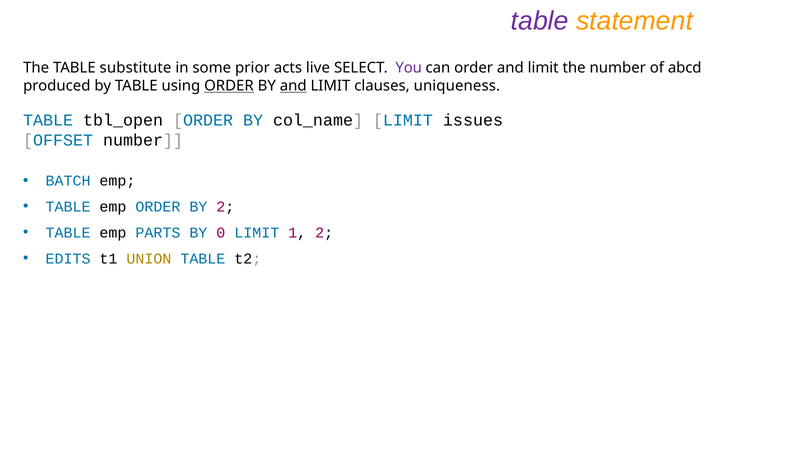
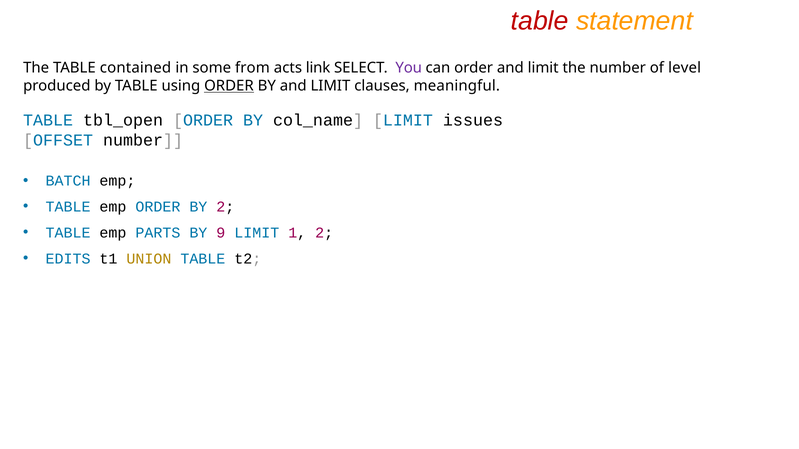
table colour: purple -> red (540, 21)
substitute: substitute -> contained (136, 68)
prior: prior -> from (252, 68)
live: live -> link (318, 68)
abcd: abcd -> level (685, 68)
and underline: present -> none (293, 86)
uniqueness: uniqueness -> meaningful (457, 86)
0: 0 -> 9 (221, 233)
